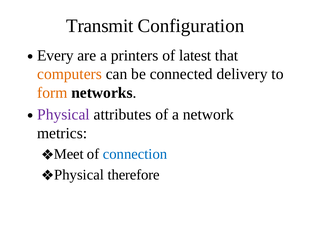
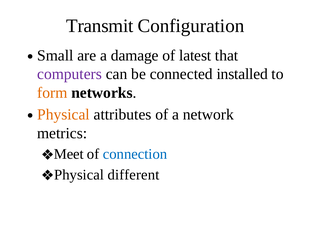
Every: Every -> Small (55, 56)
printers: printers -> damage (135, 56)
computers colour: orange -> purple (70, 74)
delivery: delivery -> installed (242, 74)
Physical colour: purple -> orange (63, 115)
therefore: therefore -> different (134, 175)
